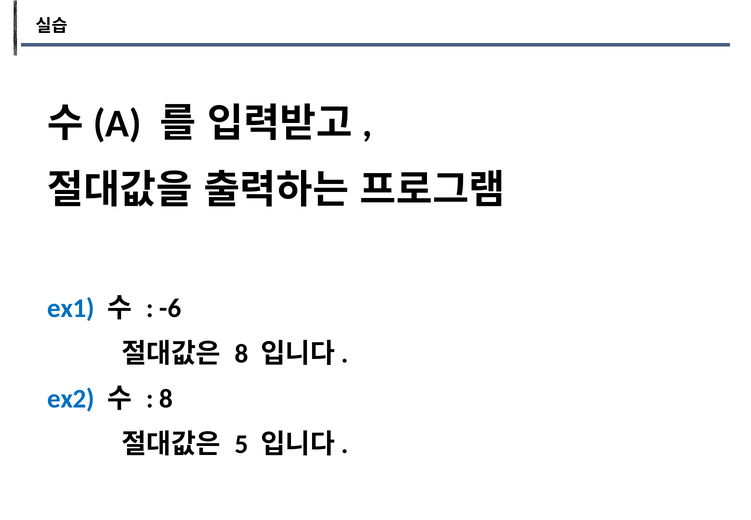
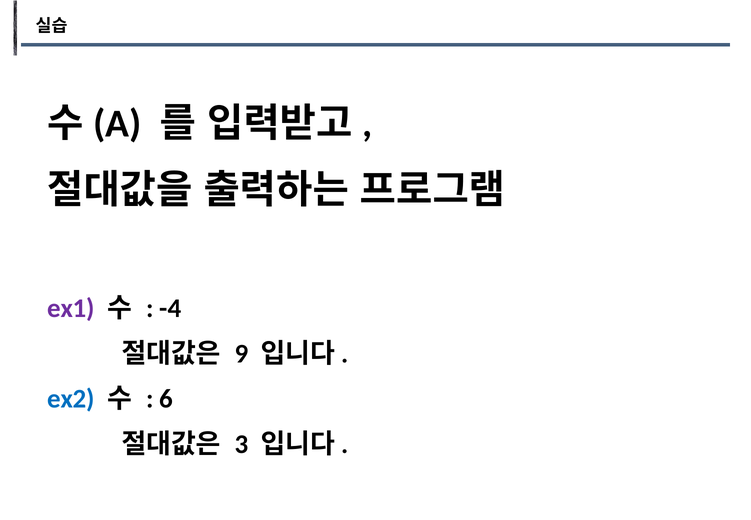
ex1 colour: blue -> purple (71, 308)
-6: -6 -> -4 (170, 308)
8: 8 -> 9 (241, 354)
8: 8 -> 6 (166, 399)
5: 5 -> 3 (241, 444)
